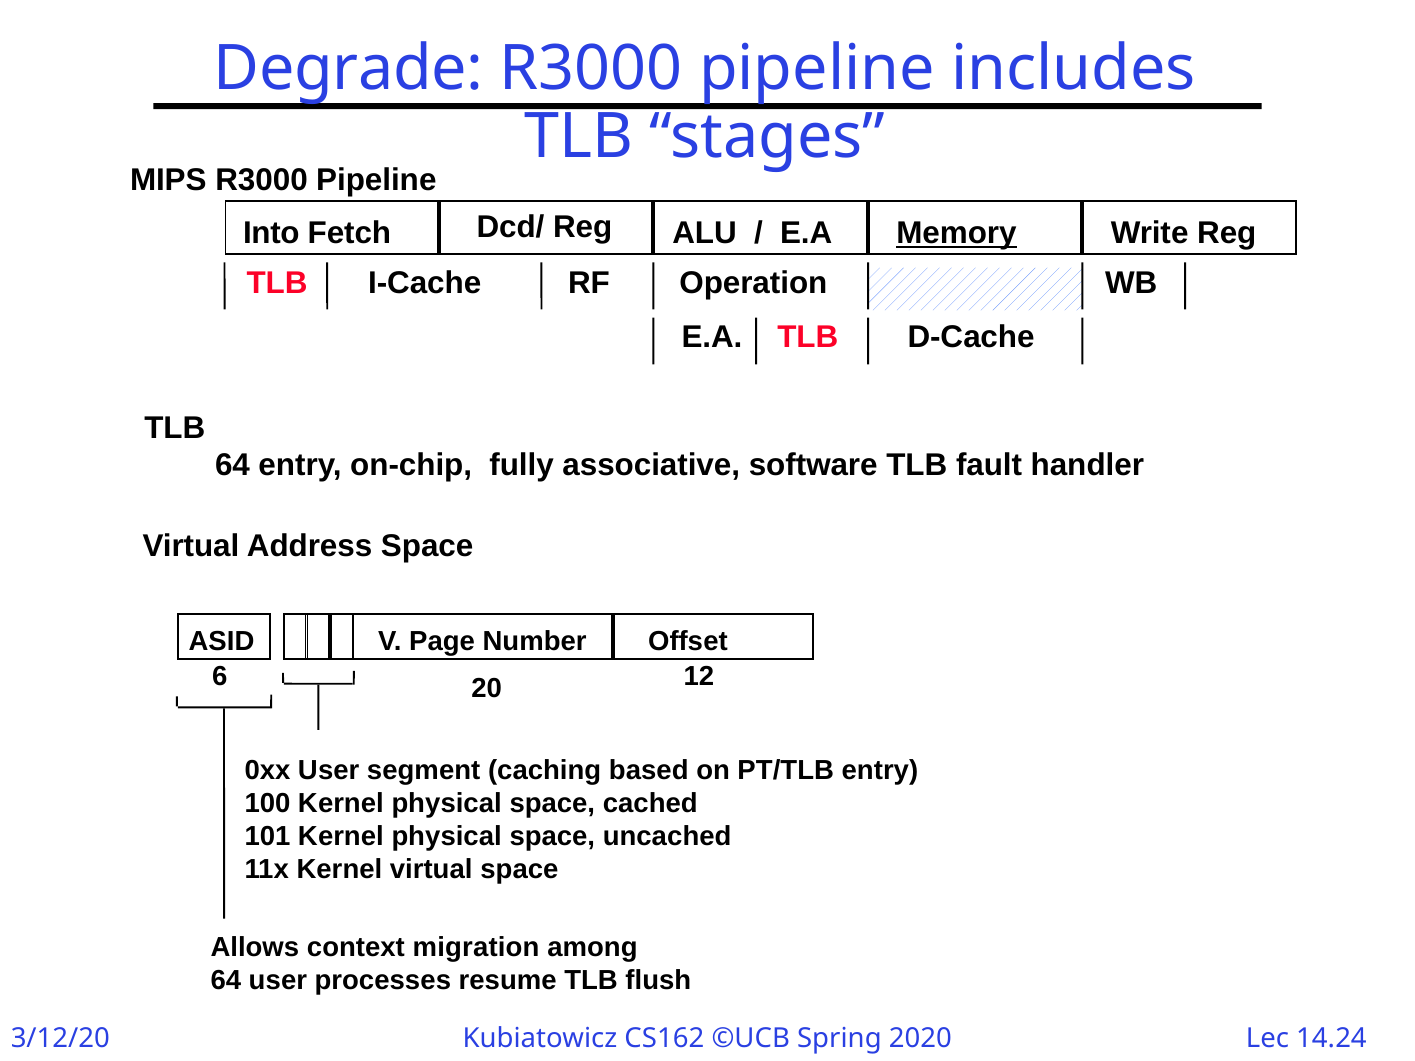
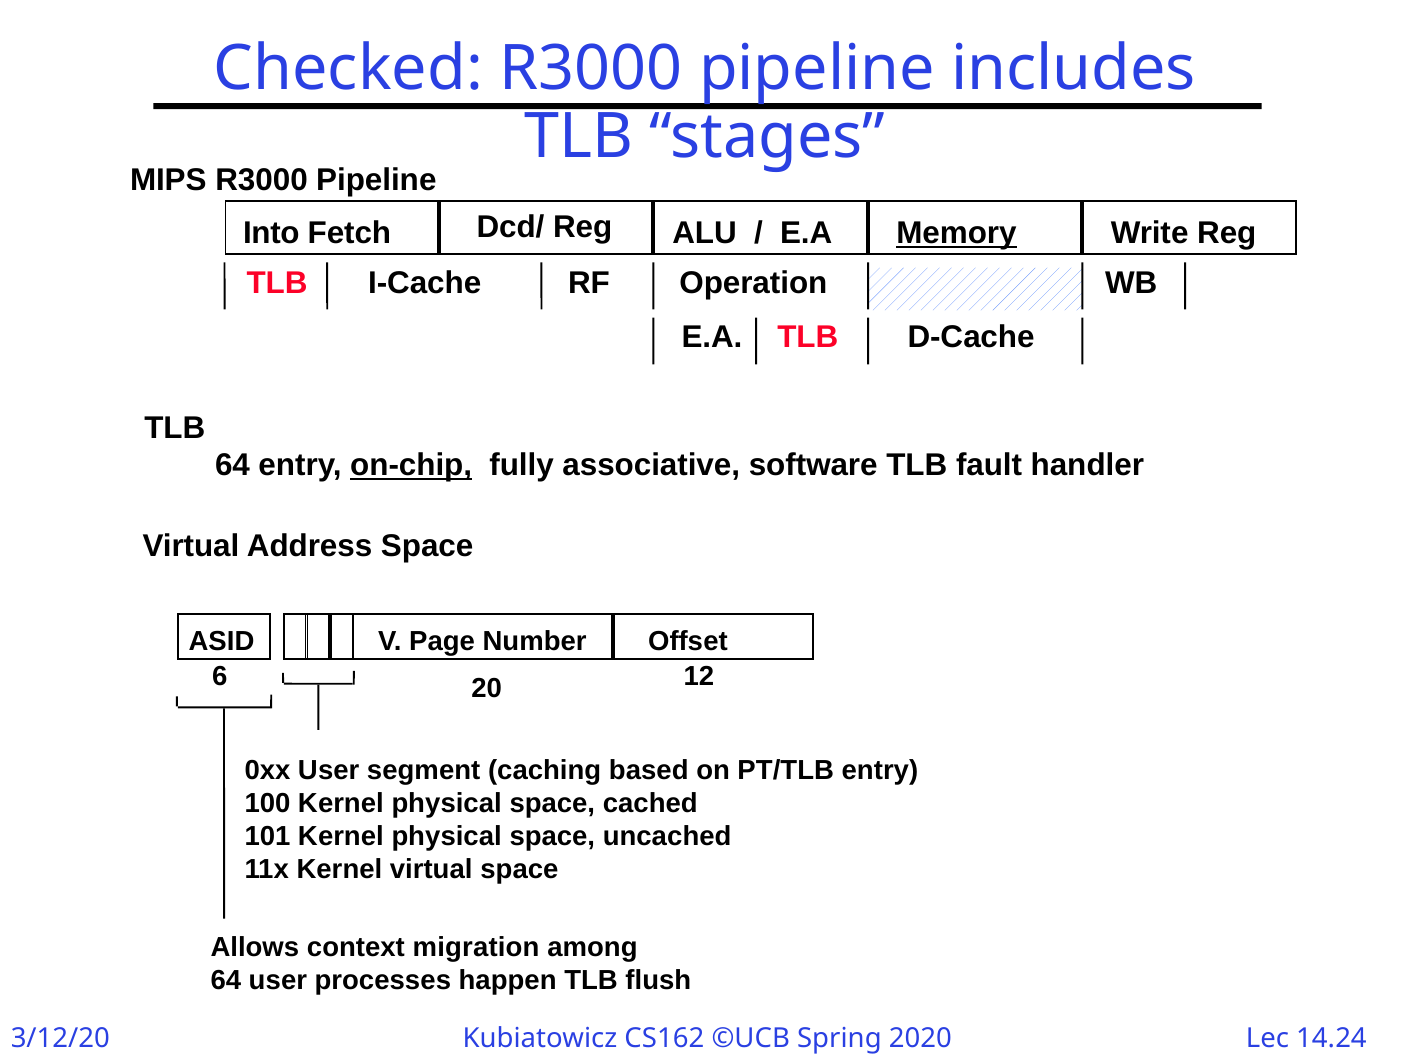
Degrade: Degrade -> Checked (348, 69)
on-chip underline: none -> present (411, 465)
resume: resume -> happen (508, 981)
